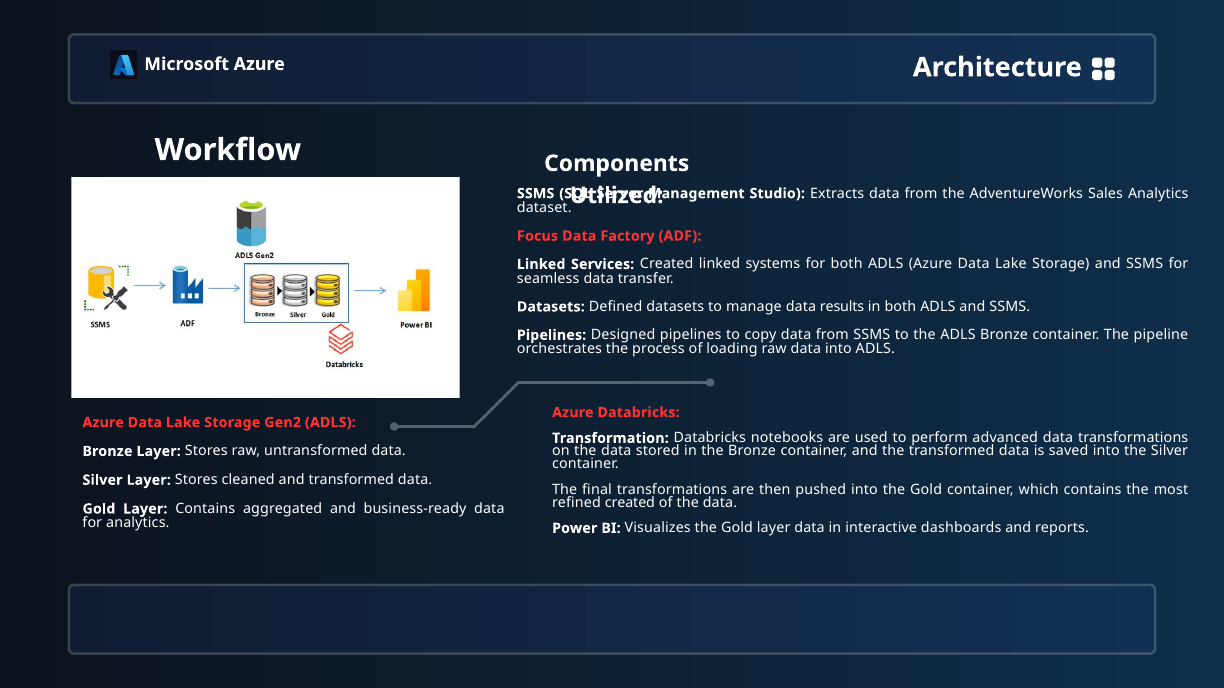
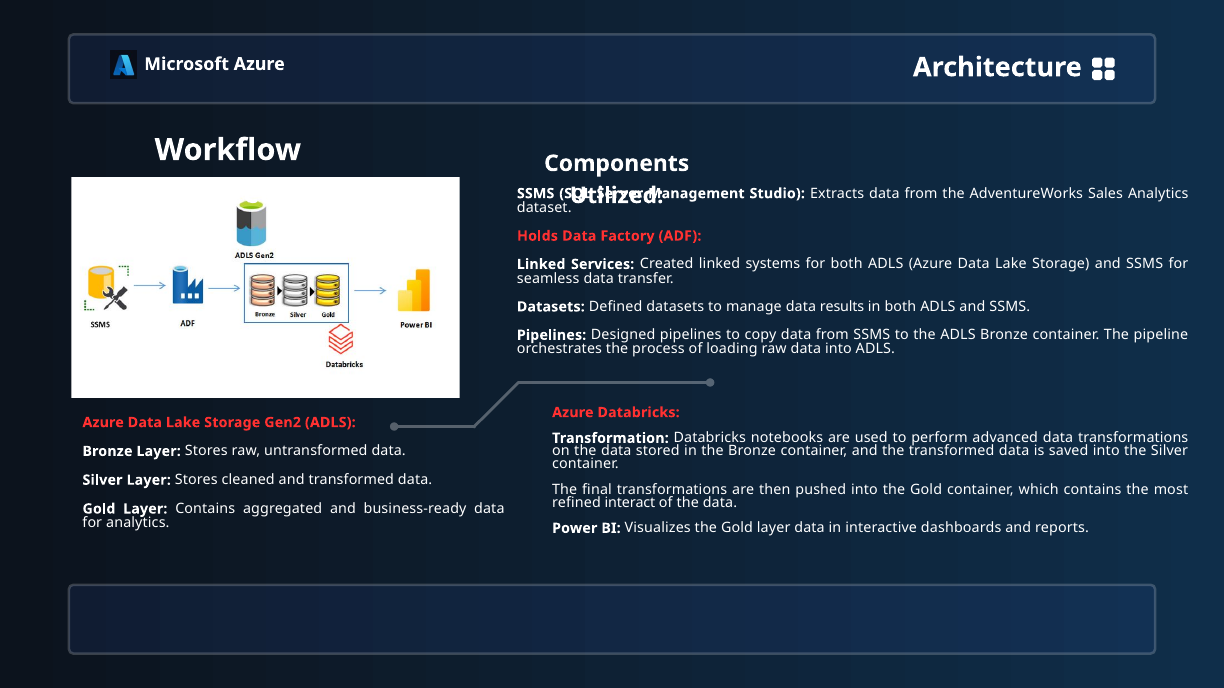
Focus: Focus -> Holds (537, 236)
refined created: created -> interact (630, 503)
